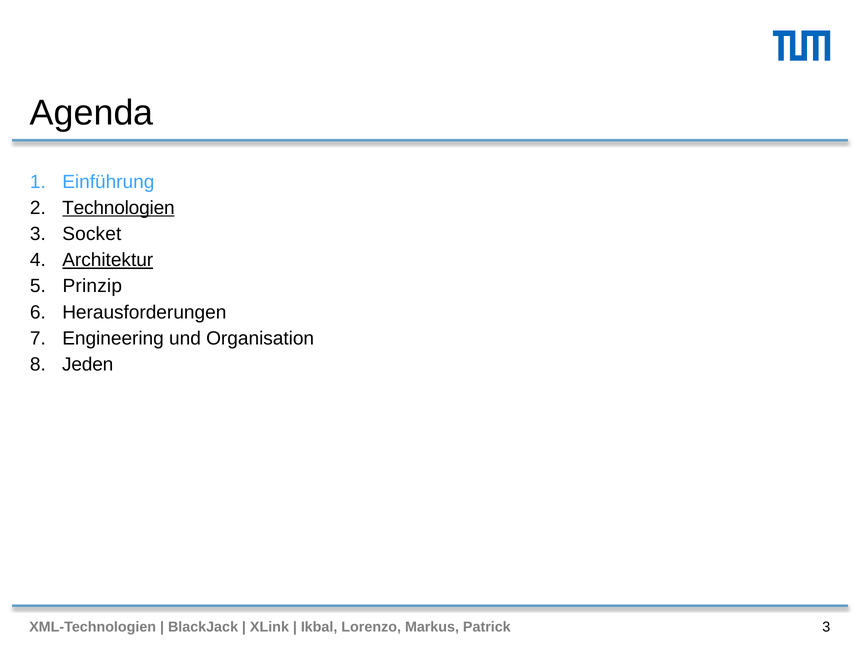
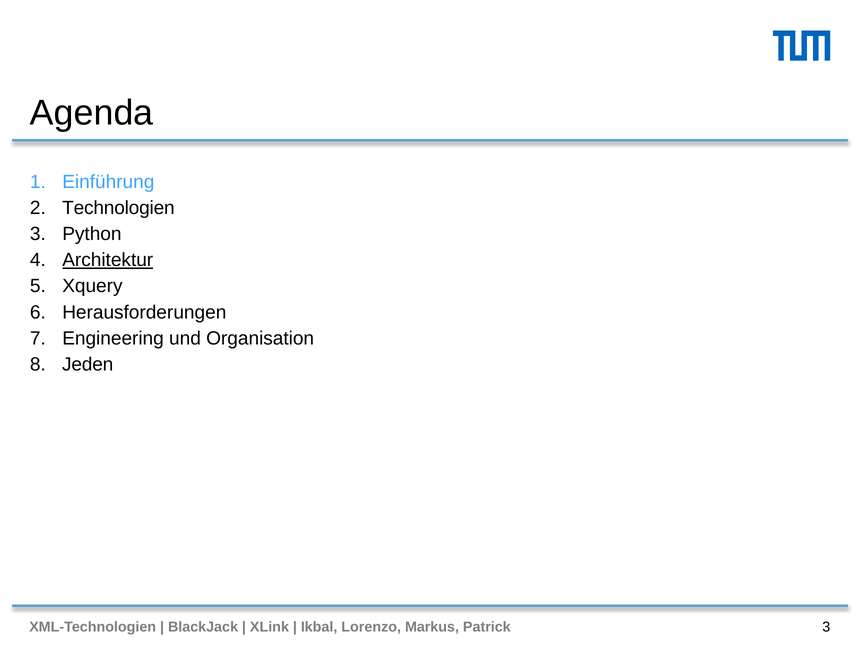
Technologien underline: present -> none (118, 208)
Socket: Socket -> Python (92, 234)
Prinzip: Prinzip -> Xquery (92, 286)
